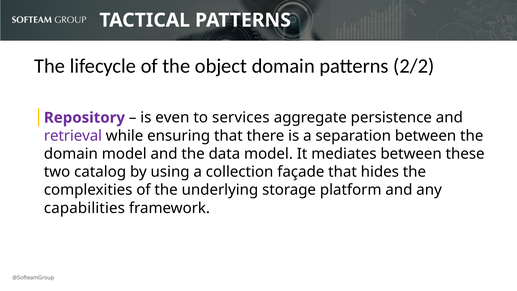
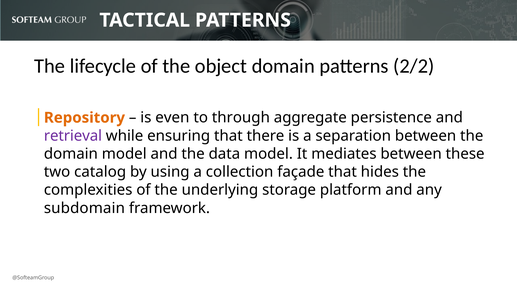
Repository colour: purple -> orange (84, 118)
services: services -> through (241, 118)
capabilities: capabilities -> subdomain (84, 208)
